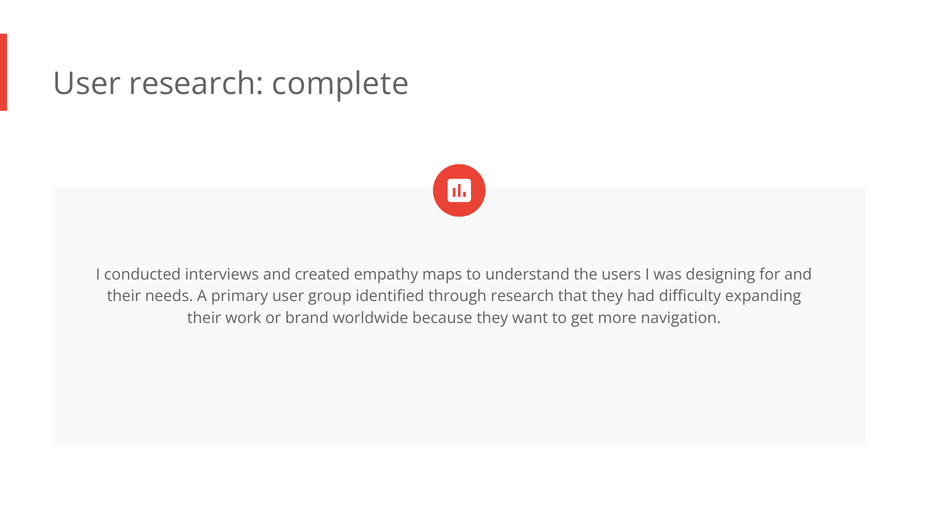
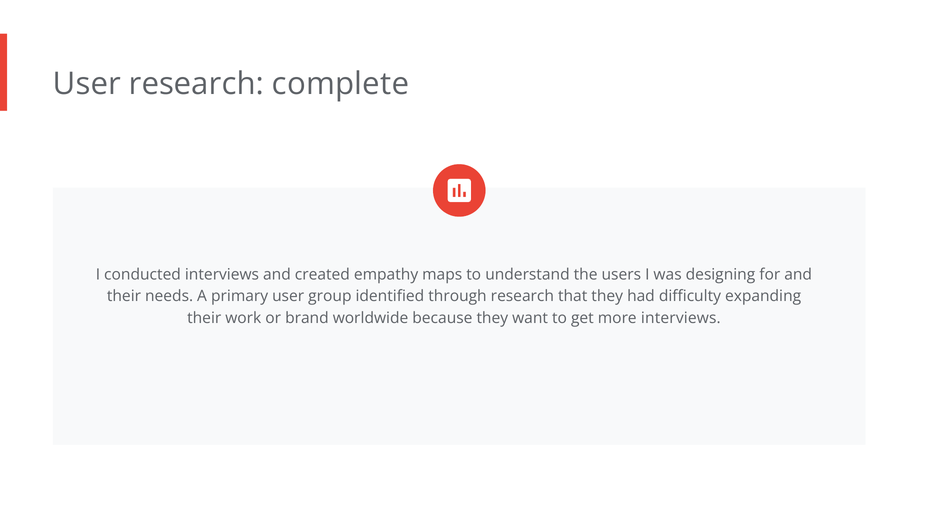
more navigation: navigation -> interviews (681, 318)
